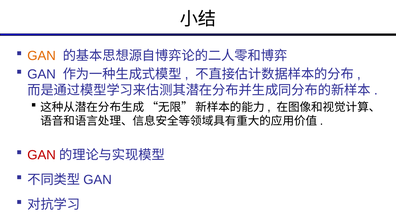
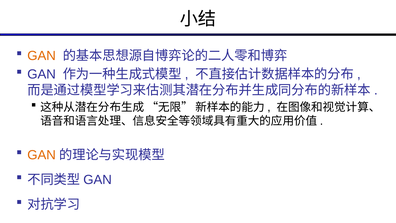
GAN colour: red -> orange (42, 155)
